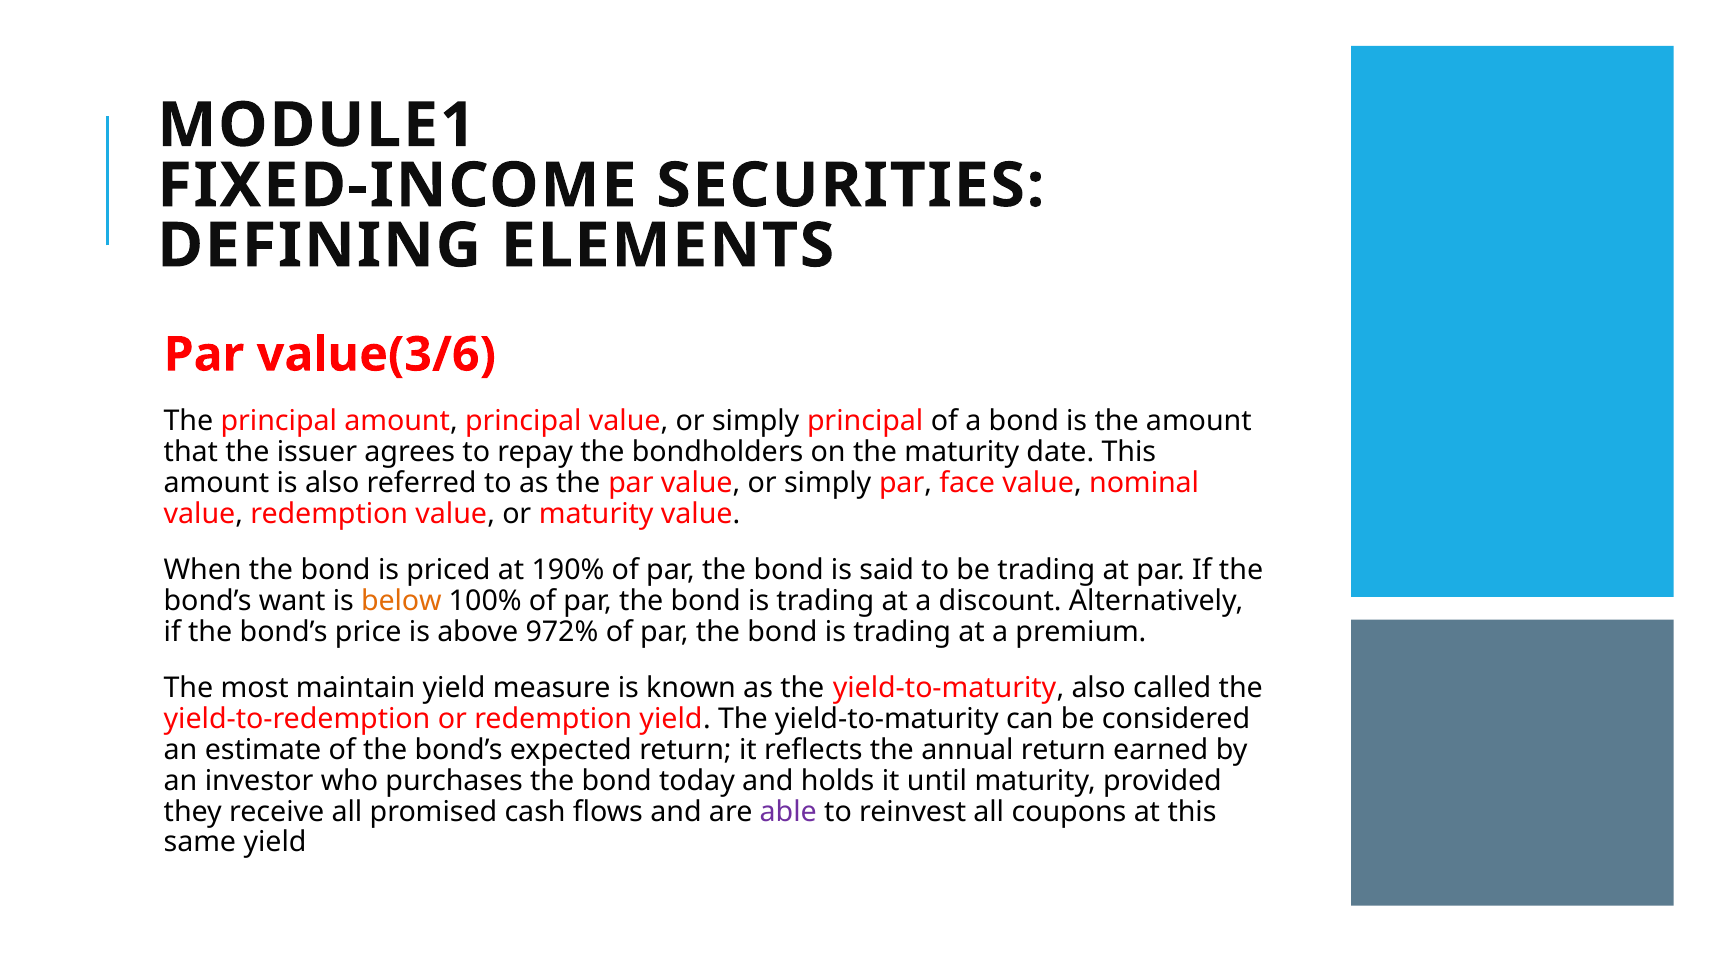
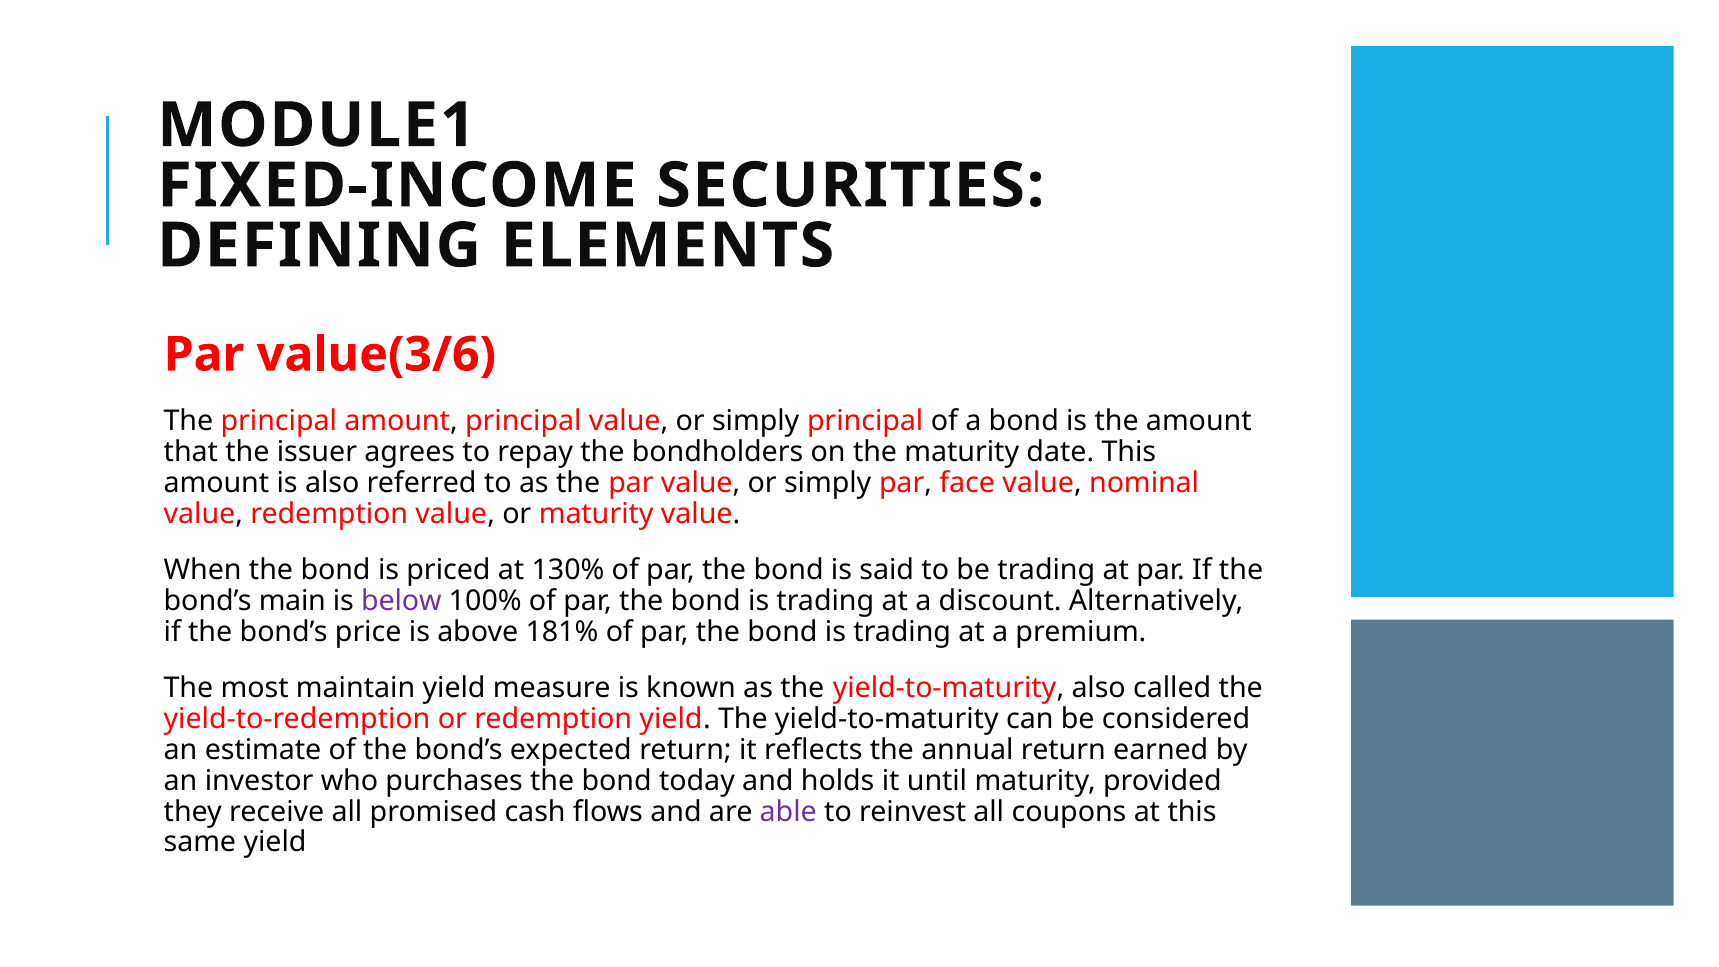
190%: 190% -> 130% (568, 570)
want: want -> main (292, 601)
below colour: orange -> purple (401, 601)
972%: 972% -> 181% (562, 632)
